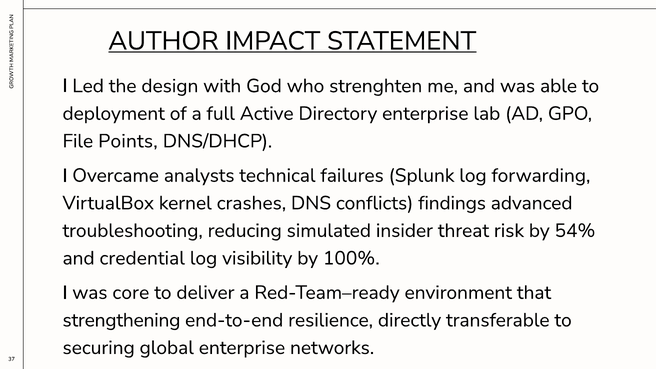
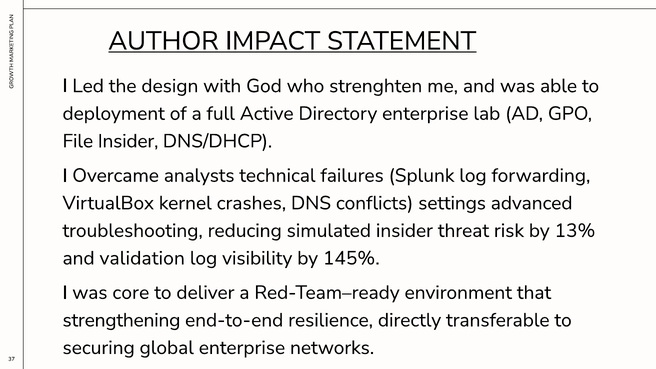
File Points: Points -> Insider (128, 141)
findings: findings -> settings (452, 203)
54%: 54% -> 13% (575, 231)
credential: credential -> validation (142, 258)
100%: 100% -> 145% (351, 258)
